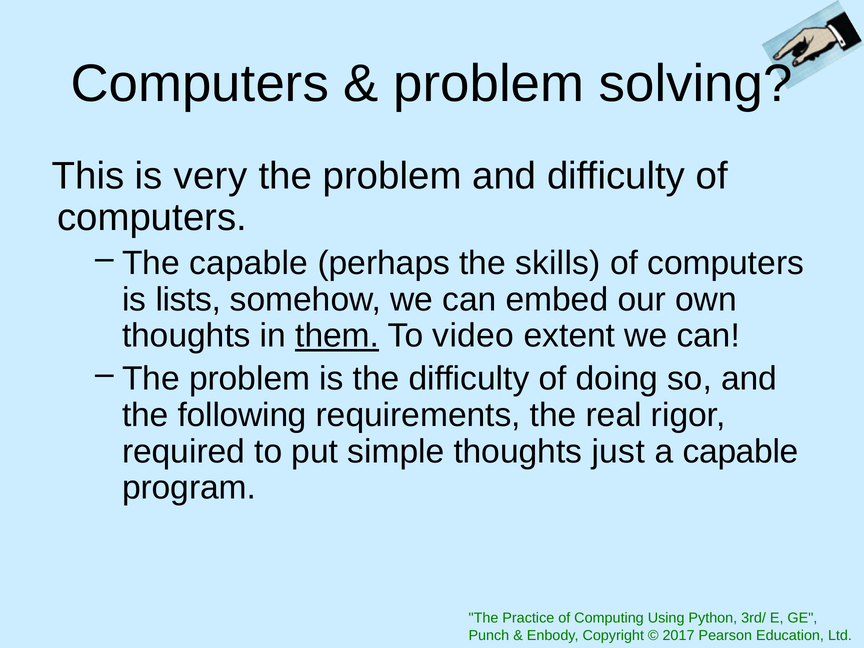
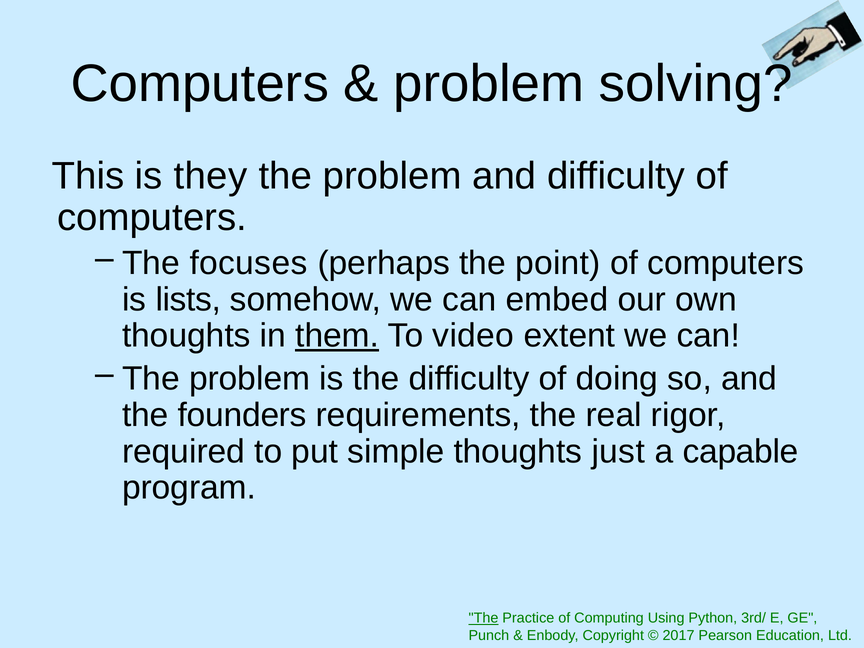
very: very -> they (211, 176)
The capable: capable -> focuses (249, 263)
skills: skills -> point (558, 263)
following: following -> founders (242, 415)
The underline: none -> present (483, 618)
